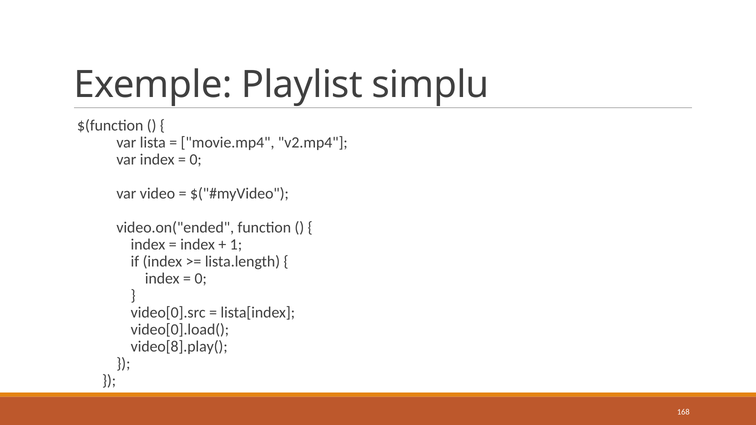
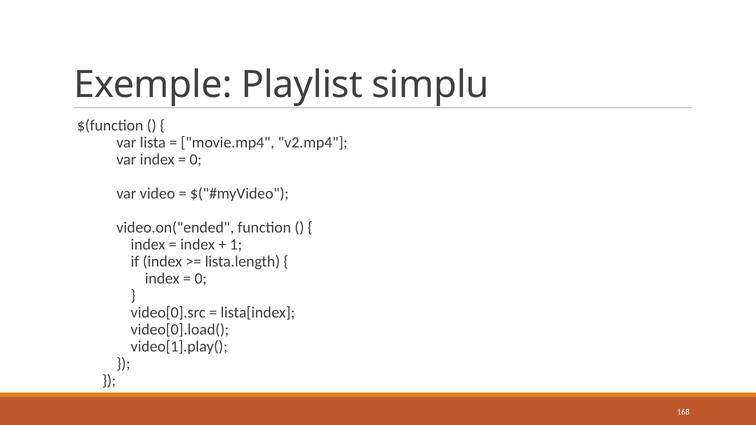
video[8].play(: video[8].play( -> video[1].play( (179, 347)
